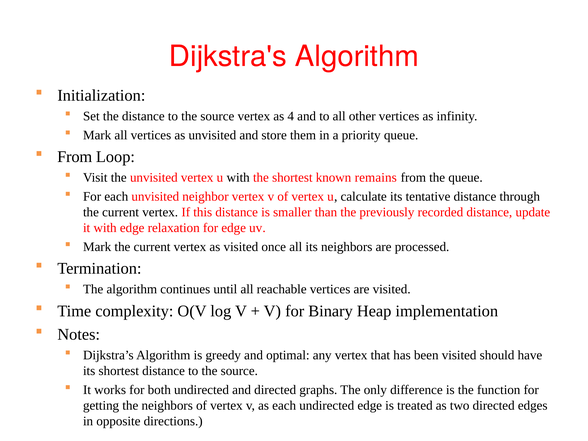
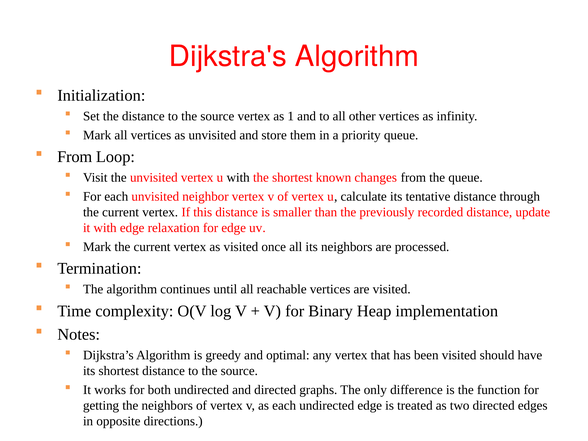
4: 4 -> 1 (291, 116)
remains: remains -> changes (376, 178)
